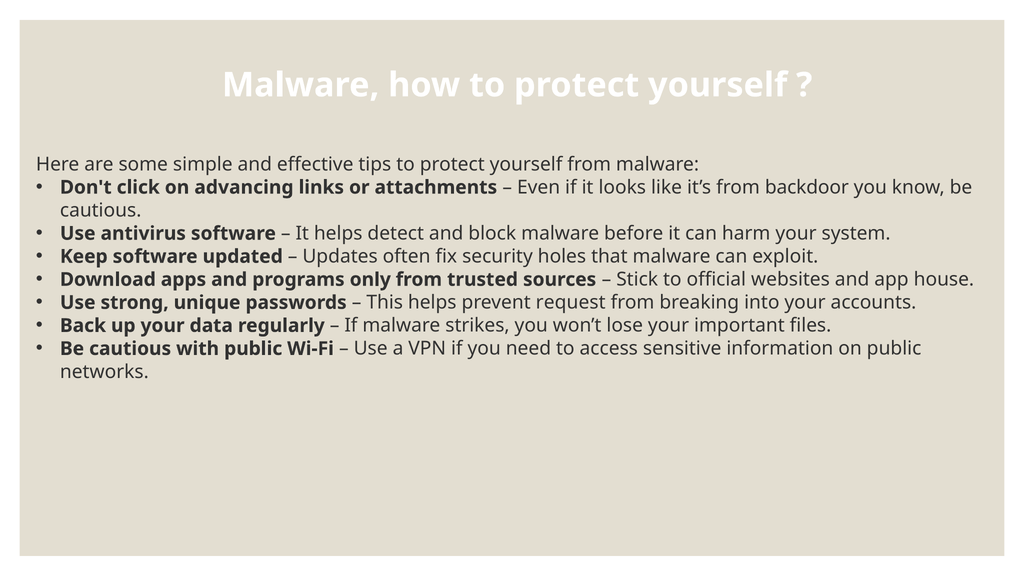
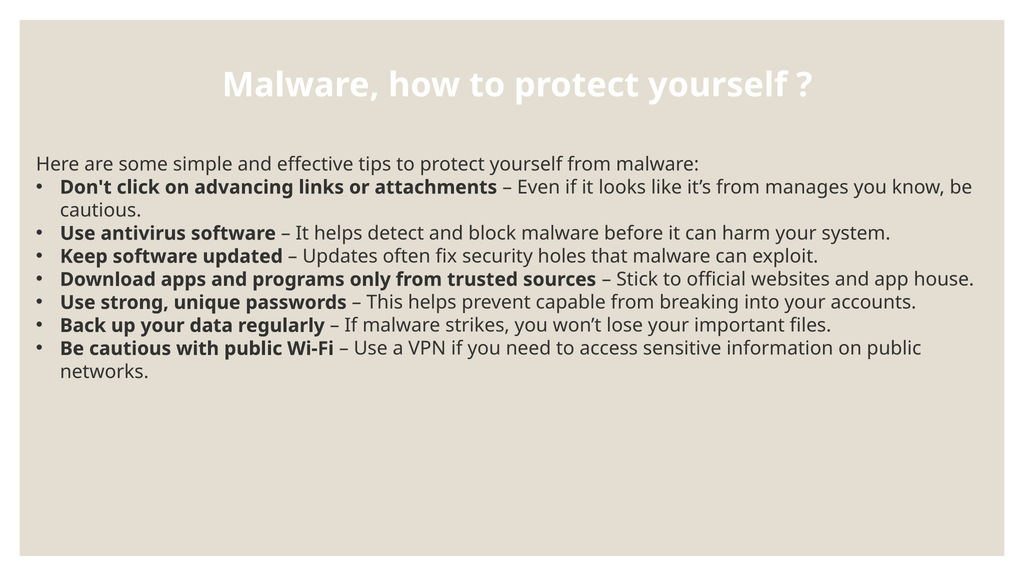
backdoor: backdoor -> manages (807, 187)
request: request -> capable (571, 303)
